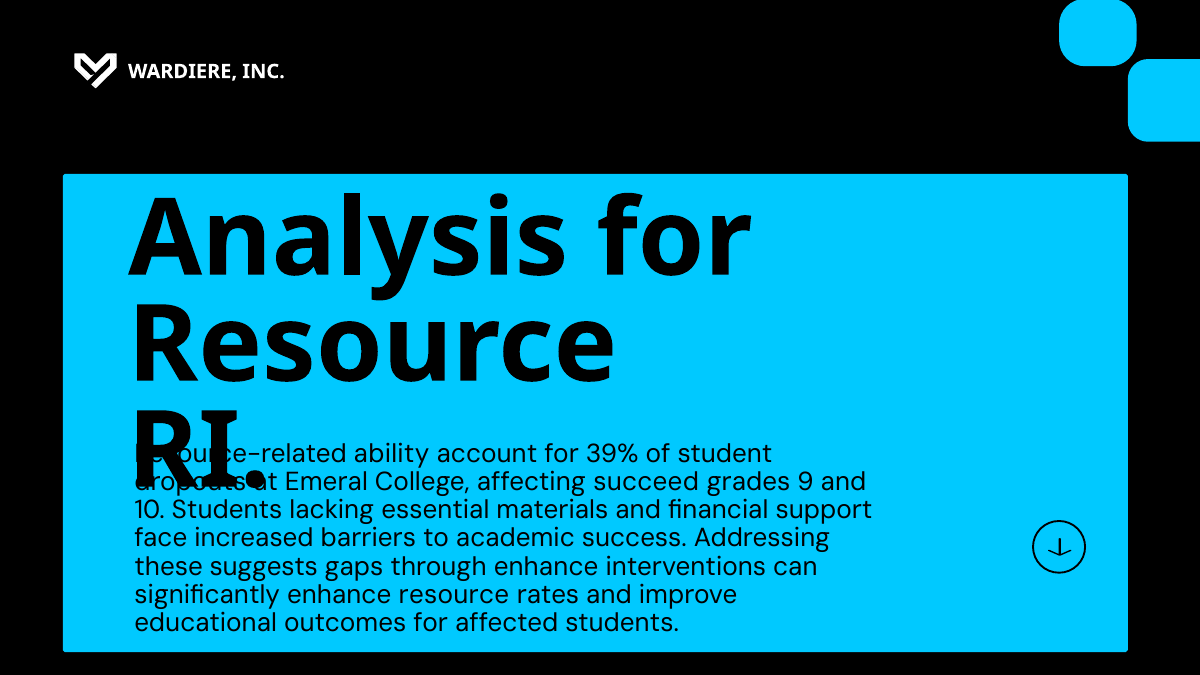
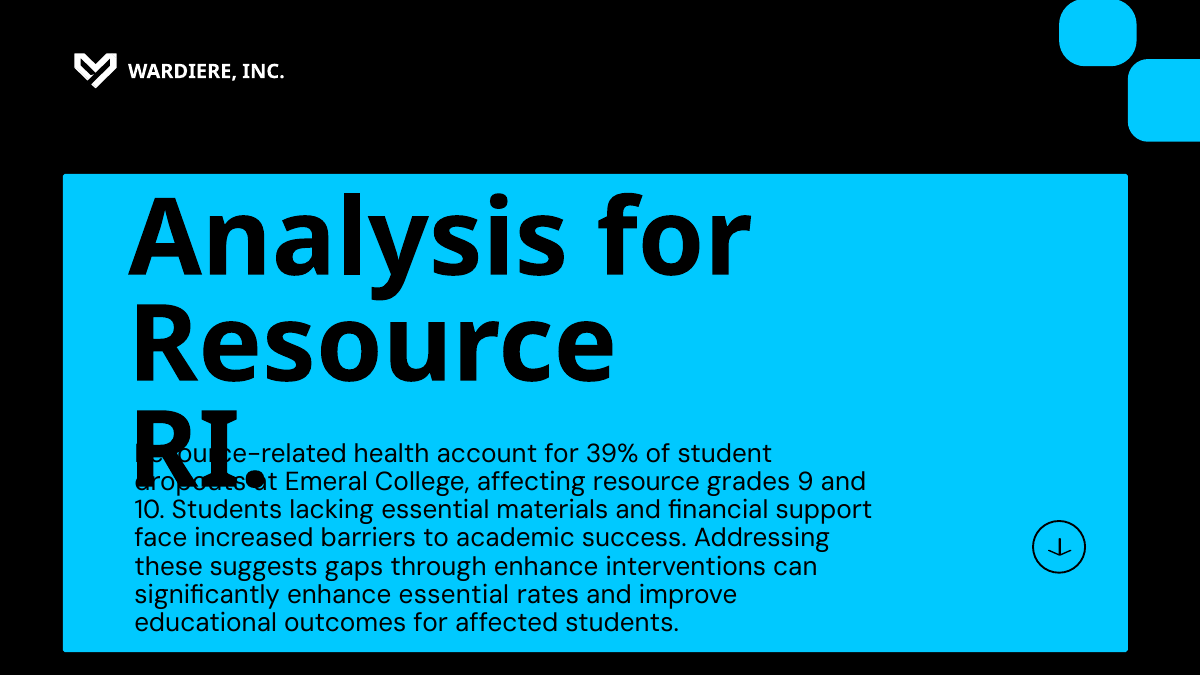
ability: ability -> health (392, 454)
affecting succeed: succeed -> resource (646, 482)
enhance resource: resource -> essential (454, 595)
